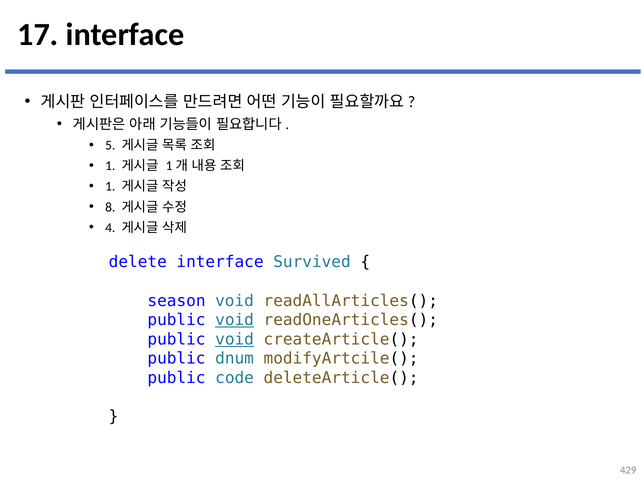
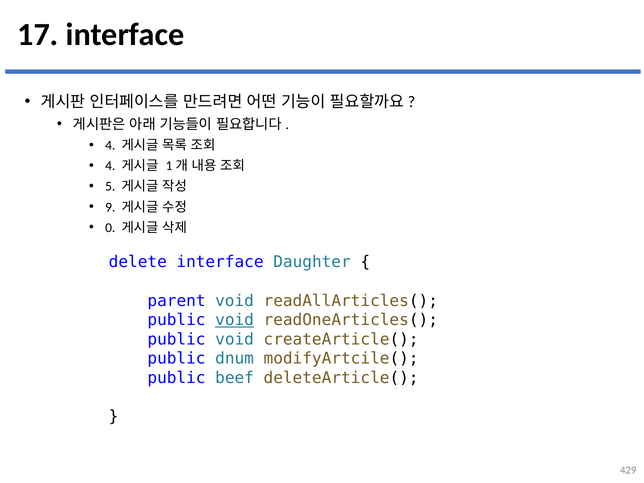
5: 5 -> 4 (110, 145)
1: 1 -> 4 (110, 166)
1: 1 -> 5 (110, 187)
8: 8 -> 9 (110, 207)
4: 4 -> 0 (110, 228)
Survived: Survived -> Daughter (312, 262)
season: season -> parent (177, 301)
void underline: present -> none (235, 339)
code: code -> beef (235, 378)
